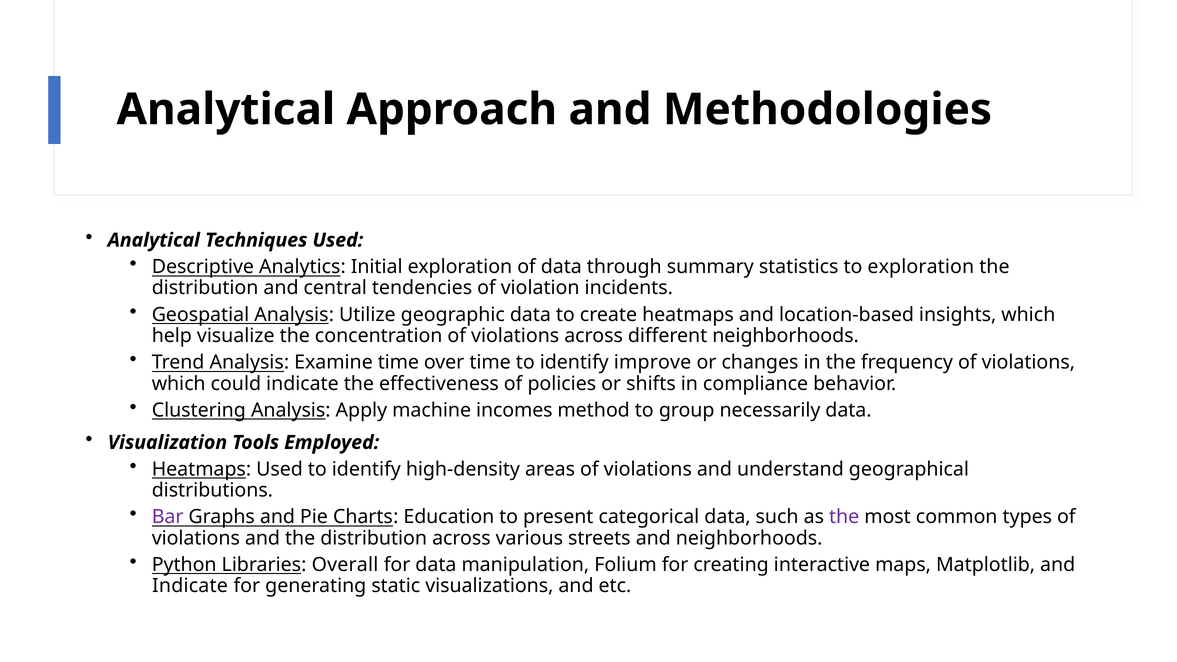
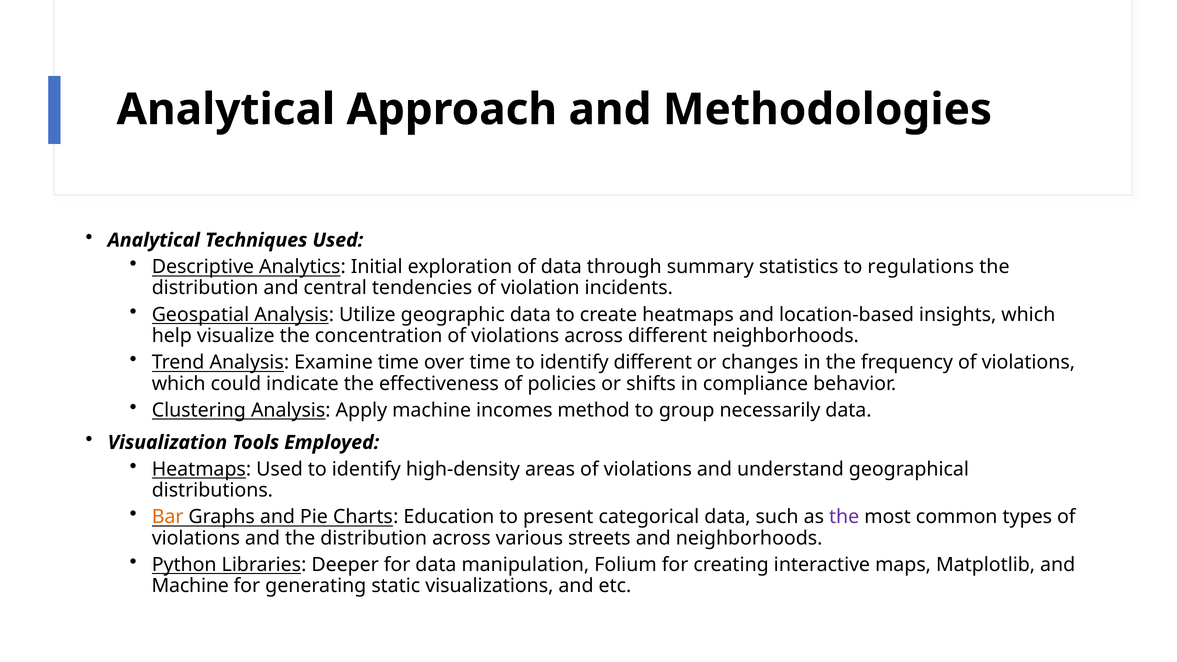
to exploration: exploration -> regulations (921, 267)
identify improve: improve -> different (653, 363)
Bar colour: purple -> orange (168, 517)
Overall: Overall -> Deeper (345, 565)
Indicate: Indicate -> Machine (190, 586)
